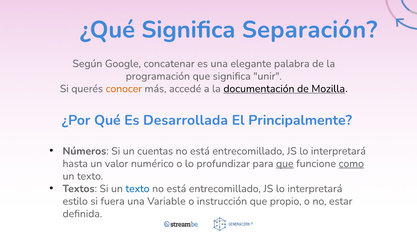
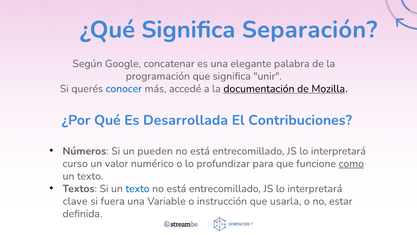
conocer colour: orange -> blue (124, 89)
Principalmente: Principalmente -> Contribuciones (300, 120)
cuentas: cuentas -> pueden (155, 151)
hasta: hasta -> curso (75, 163)
que underline: present -> none (285, 163)
estilo: estilo -> clave (75, 201)
propio: propio -> usarla (286, 201)
